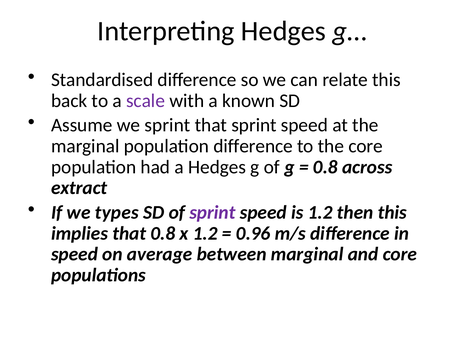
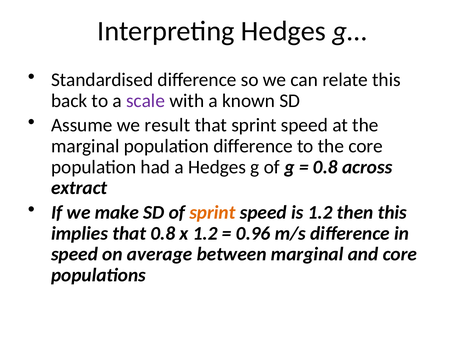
we sprint: sprint -> result (167, 125)
types: types -> make (117, 212)
sprint colour: purple -> orange (212, 212)
